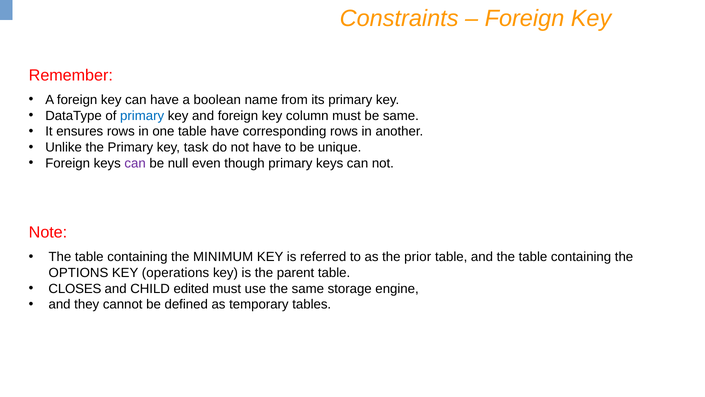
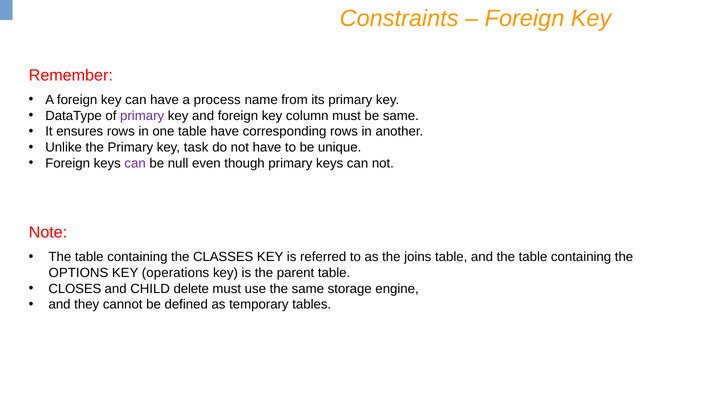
boolean: boolean -> process (217, 100)
primary colour: blue -> purple (142, 116)
MINIMUM: MINIMUM -> CLASSES (223, 257)
prior: prior -> joins (418, 257)
edited: edited -> delete (191, 288)
